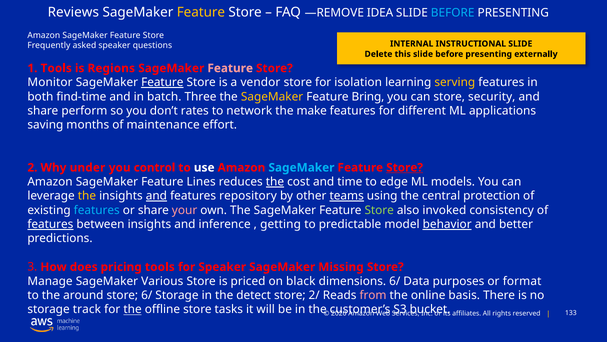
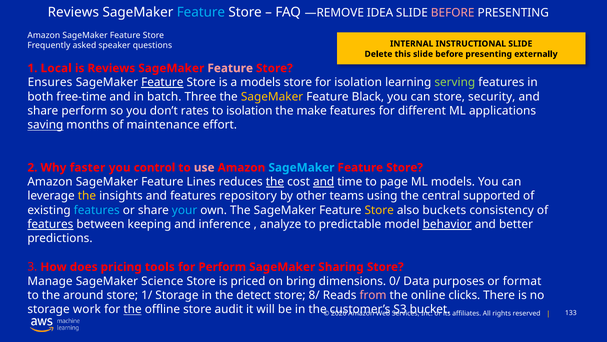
Feature colour: yellow -> light blue (201, 13)
BEFORE colour: light blue -> pink (453, 13)
1 Tools: Tools -> Local (56, 68)
is Regions: Regions -> Reviews (111, 68)
Monitor: Monitor -> Ensures (50, 82)
a vendor: vendor -> models (261, 82)
serving colour: yellow -> light green (455, 82)
find-time: find-time -> free-time (81, 96)
Bring: Bring -> Black (368, 96)
to network: network -> isolation (249, 111)
saving underline: none -> present (45, 125)
under: under -> faster (87, 167)
use colour: white -> pink (204, 167)
Store underline: present -> none (405, 167)
and underline: none -> present (324, 182)
edge: edge -> page (394, 182)
and underline: present -> none (156, 196)
teams underline: present -> none (347, 196)
protection: protection -> supported (492, 196)
your colour: pink -> light blue (185, 210)
Store colour: light green -> yellow (379, 210)
invoked: invoked -> buckets (444, 210)
between insights: insights -> keeping (149, 224)
getting: getting -> analyze (281, 224)
for Speaker: Speaker -> Perform (222, 267)
Missing: Missing -> Sharing (341, 267)
Various: Various -> Science (162, 281)
black: black -> bring (301, 281)
dimensions 6/: 6/ -> 0/ (395, 281)
store 6/: 6/ -> 1/ (147, 295)
2/: 2/ -> 8/ (314, 295)
basis: basis -> clicks (464, 295)
track: track -> work (87, 309)
tasks: tasks -> audit (229, 309)
